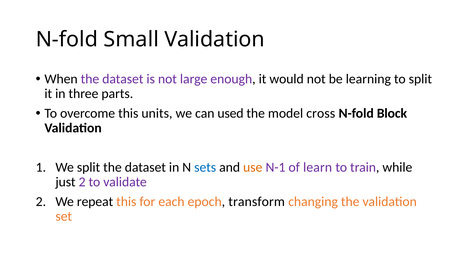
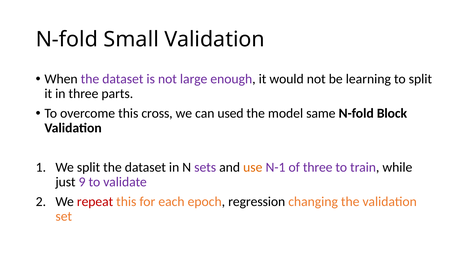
units: units -> cross (157, 113)
cross: cross -> same (321, 113)
sets colour: blue -> purple (205, 167)
of learn: learn -> three (318, 167)
just 2: 2 -> 9 (82, 182)
repeat colour: black -> red (95, 202)
transform: transform -> regression (257, 202)
